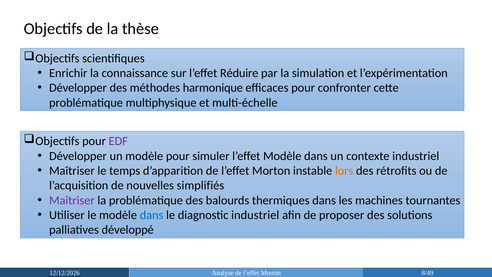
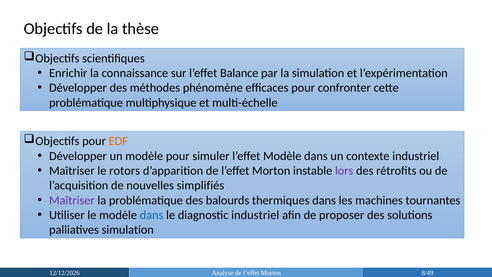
Réduire: Réduire -> Balance (239, 73)
harmonique: harmonique -> phénomène (213, 88)
EDF colour: purple -> orange (118, 141)
temps: temps -> rotors (125, 171)
lors colour: orange -> purple (344, 171)
palliatives développé: développé -> simulation (128, 230)
